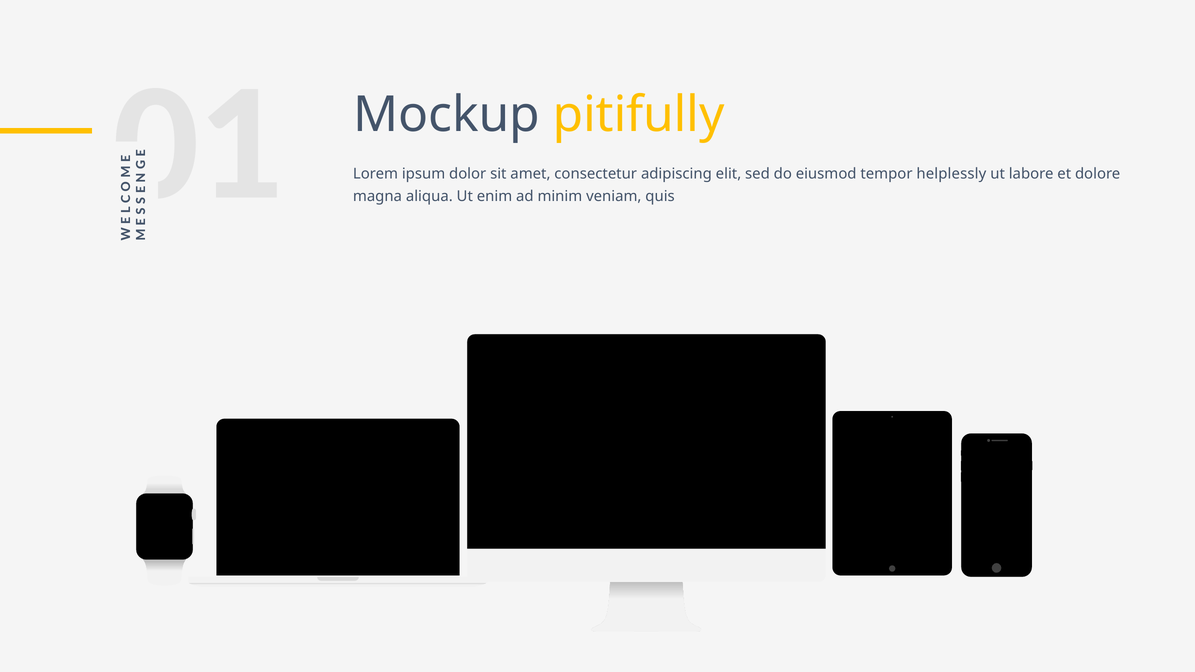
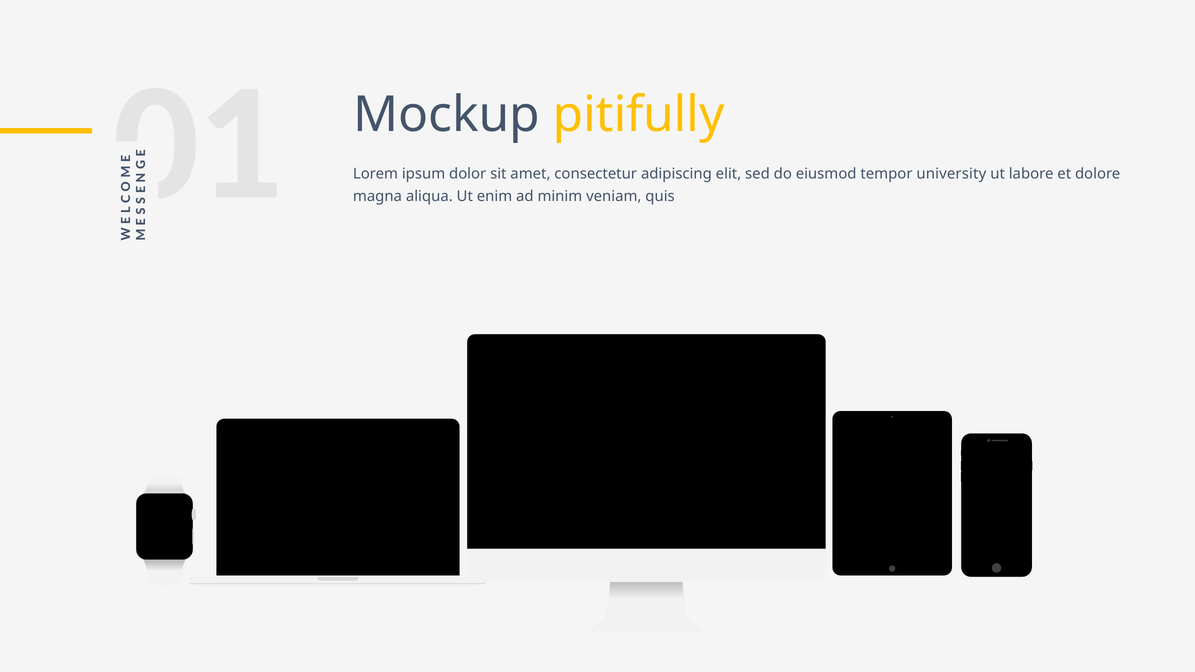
helplessly: helplessly -> university (951, 174)
